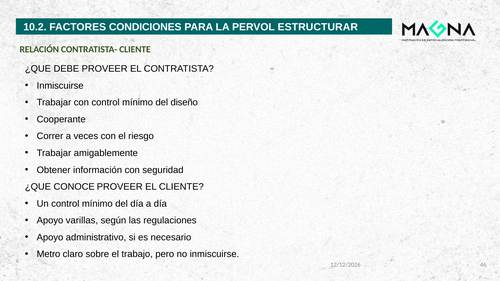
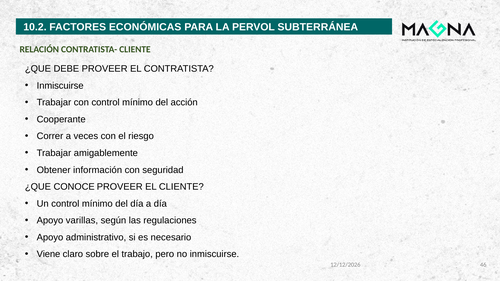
CONDICIONES: CONDICIONES -> ECONÓMICAS (145, 27)
ESTRUCTURAR: ESTRUCTURAR -> SUBTERRÁNEA (318, 27)
diseño: diseño -> acción (184, 103)
Metro: Metro -> Viene (48, 254)
